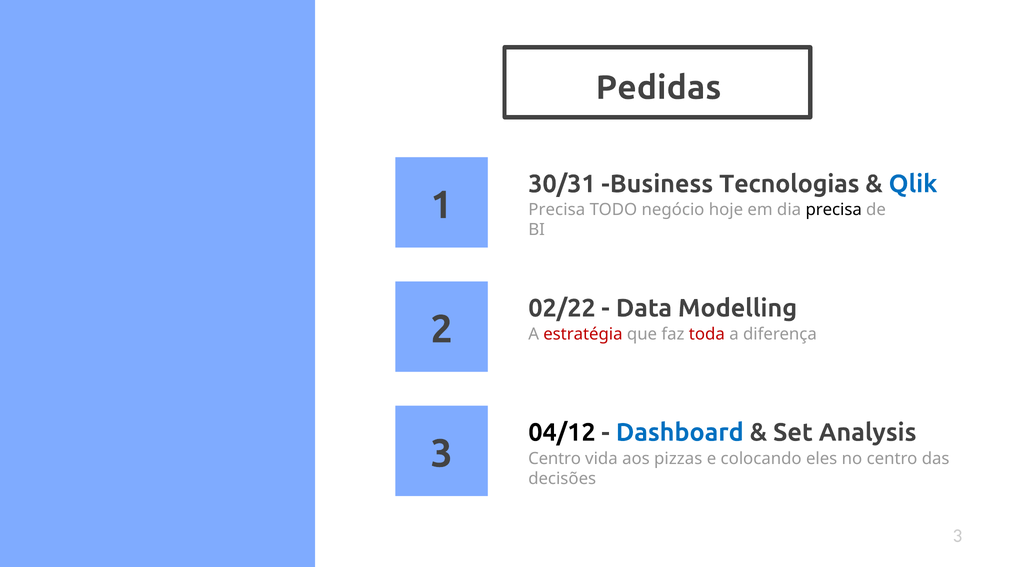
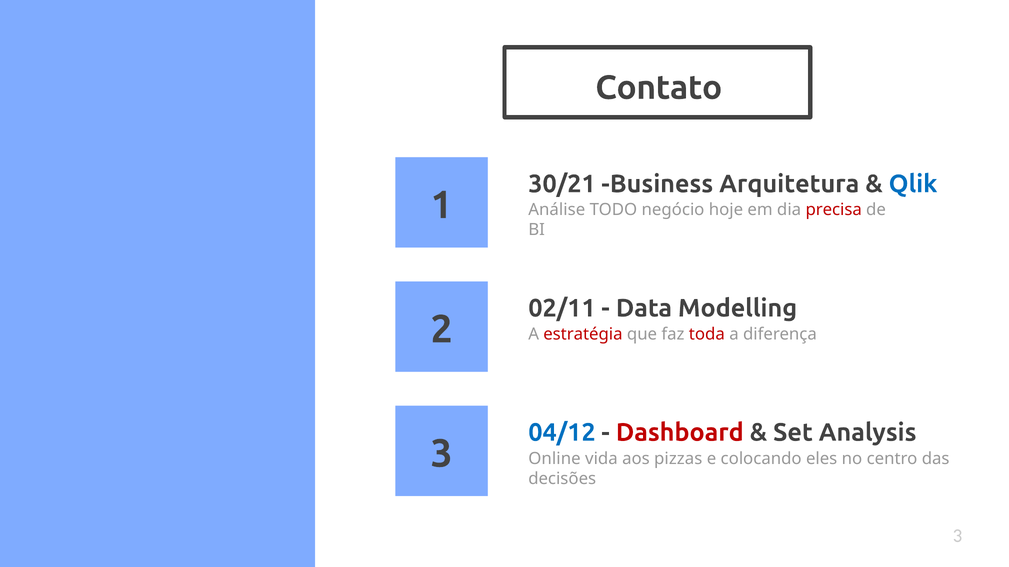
Pedidas: Pedidas -> Contato (659, 88)
30/31: 30/31 -> 30/21 (562, 184)
Tecnologias: Tecnologias -> Arquitetura (789, 184)
Precisa: Precisa -> Análise (557, 210)
precisa colour: black -> red (834, 210)
02/22: 02/22 -> 02/11 (562, 308)
04/12 colour: black -> blue (562, 433)
Dashboard colour: blue -> red (680, 433)
Centro: Centro -> Online (555, 459)
